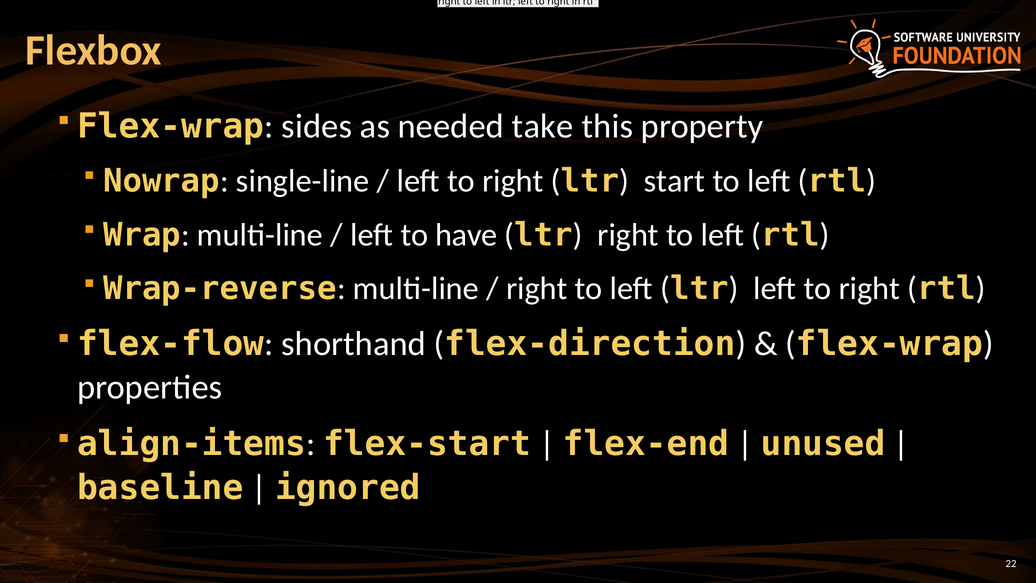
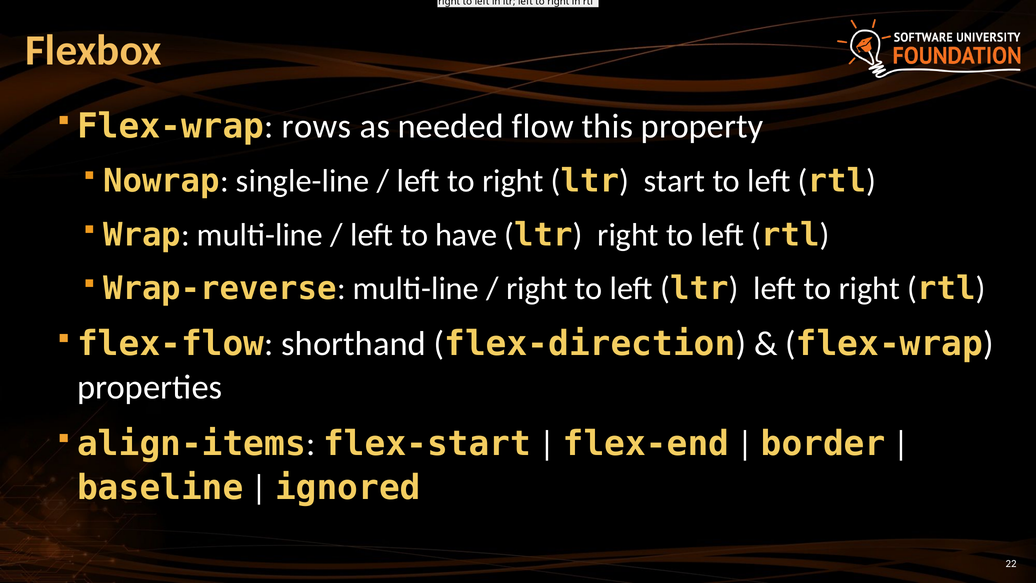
sides: sides -> rows (317, 126)
take: take -> flow (543, 126)
unused: unused -> border (823, 444)
